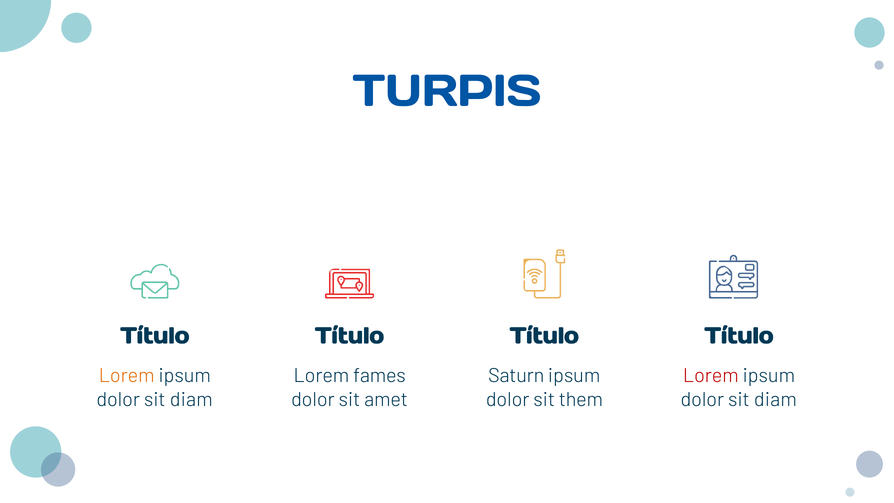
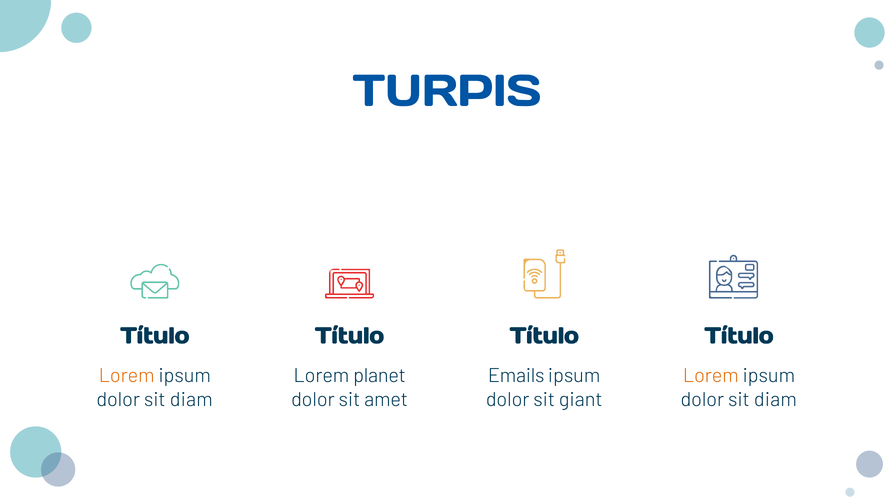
fames: fames -> planet (380, 376)
Saturn: Saturn -> Emails (516, 376)
Lorem colour: red -> orange (711, 376)
them: them -> giant (581, 399)
